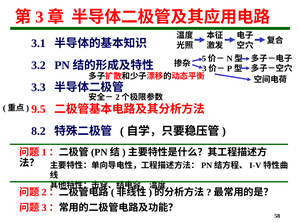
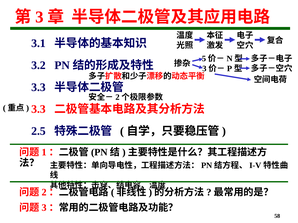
9.5: 9.5 -> 3.3 (39, 109)
8.2: 8.2 -> 2.5 (39, 131)
